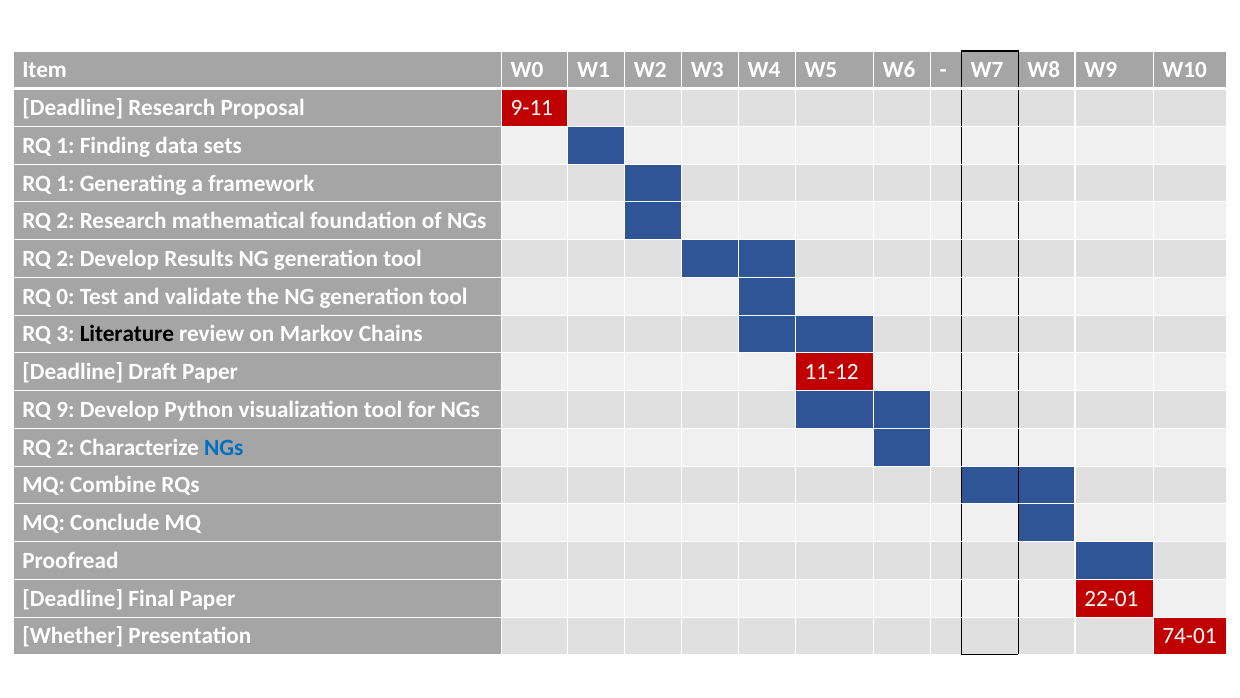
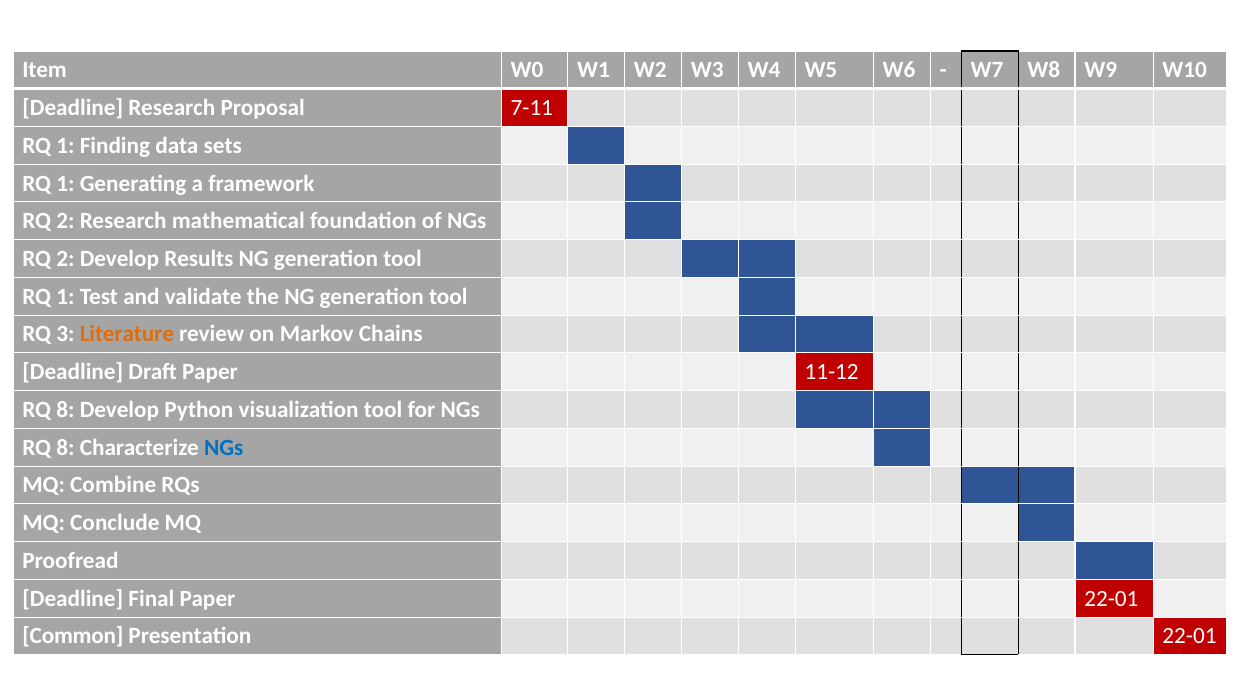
9-11: 9-11 -> 7-11 (532, 108)
0: 0 -> 1 (65, 296)
Literature colour: black -> orange (127, 334)
9: 9 -> 8 (65, 409)
2: 2 -> 8 (65, 447)
Whether: Whether -> Common (73, 636)
Presentation 74-01: 74-01 -> 22-01 (1190, 636)
